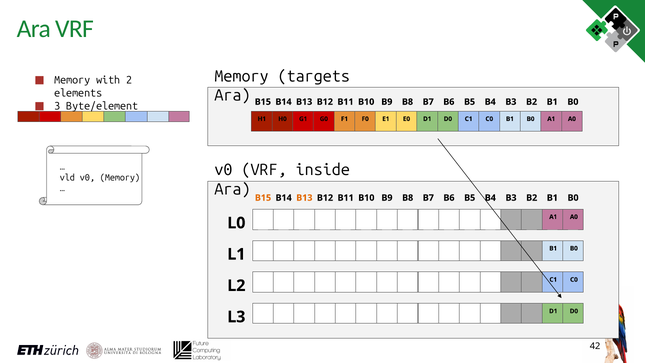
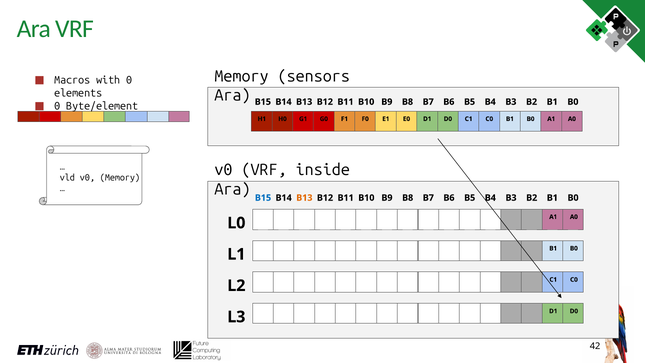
targets: targets -> sensors (314, 76)
Memory: Memory -> Macros (72, 80)
with 2: 2 -> 0 (129, 80)
3: 3 -> 0 (57, 106)
B15 colour: orange -> blue (263, 198)
